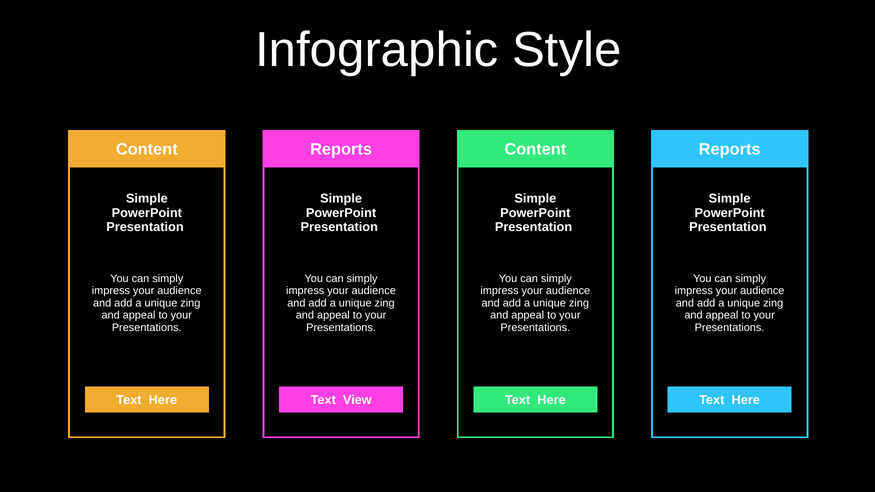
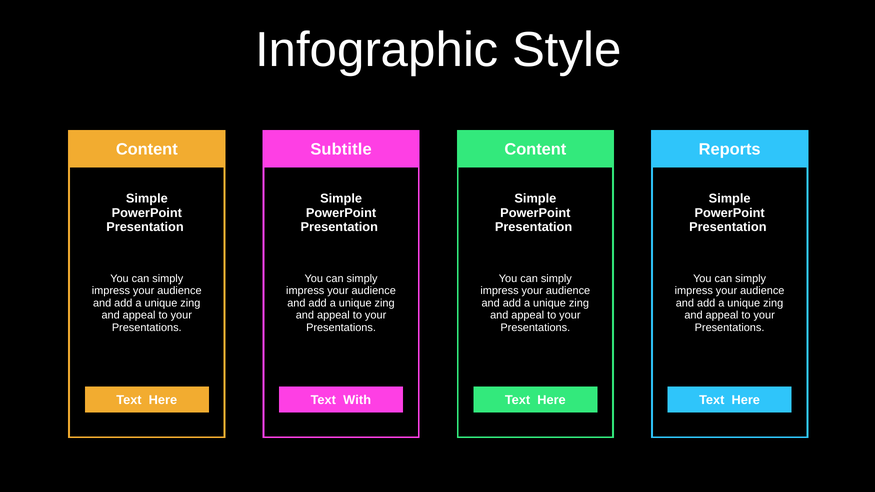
Reports: Reports -> Subtitle (341, 149)
View: View -> With (357, 400)
